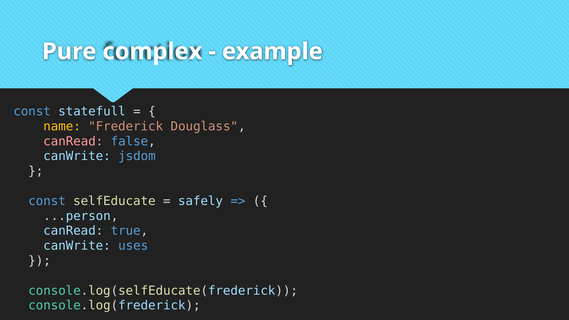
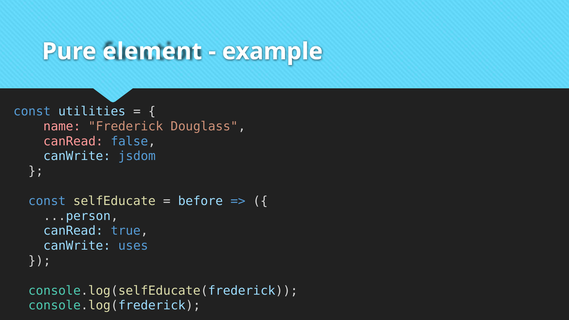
complex: complex -> element (152, 51)
statefull: statefull -> utilities (92, 111)
name colour: yellow -> pink (62, 126)
safely: safely -> before (201, 201)
